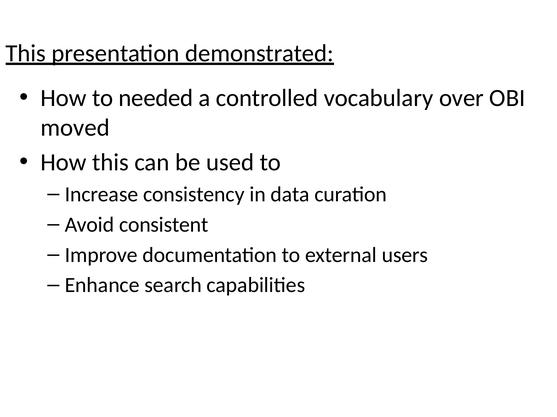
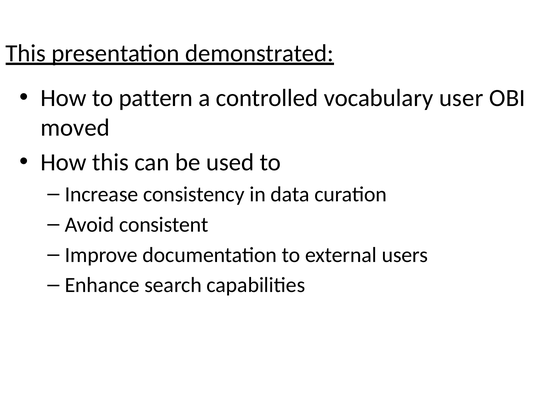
needed: needed -> pattern (156, 98)
over: over -> user (461, 98)
